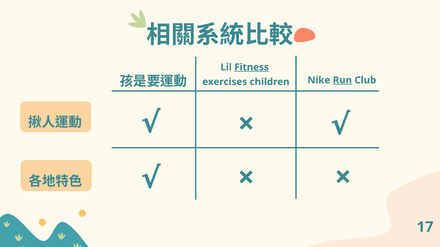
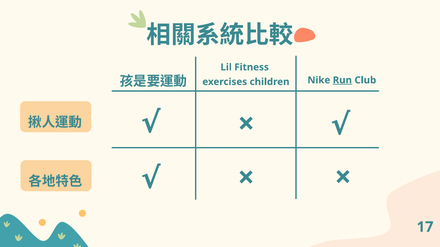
Fitness underline: present -> none (252, 67)
